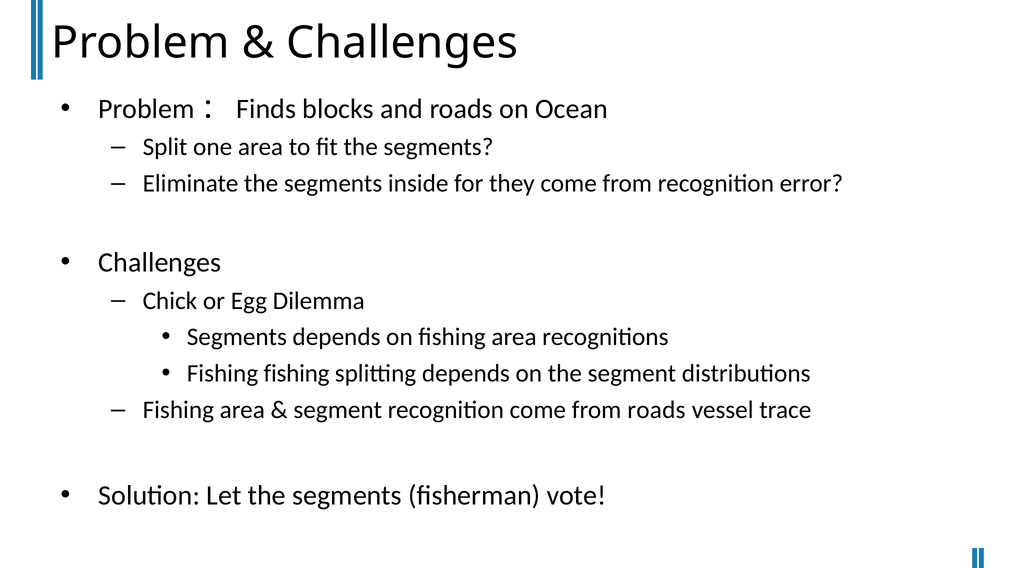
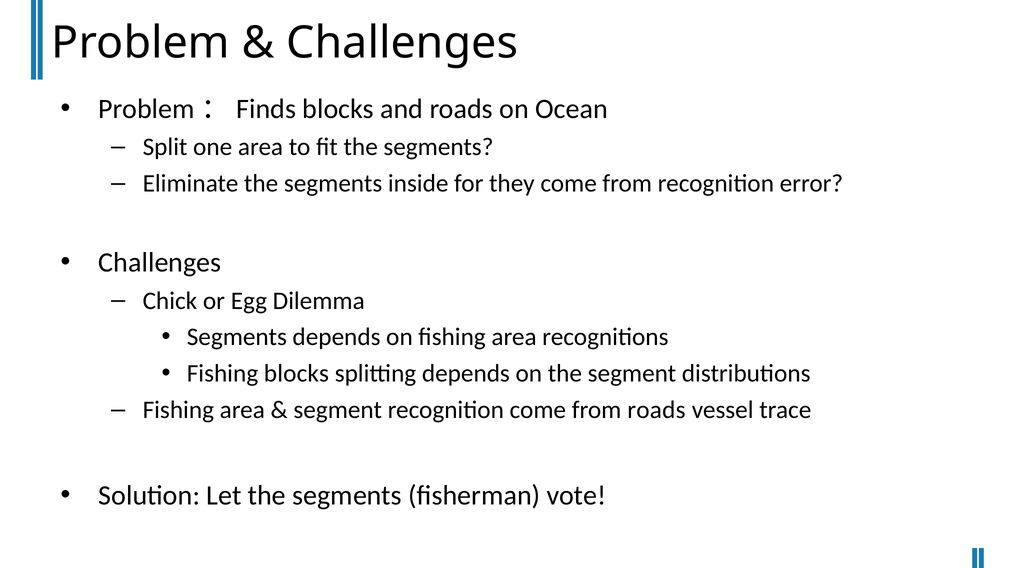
Fishing fishing: fishing -> blocks (296, 374)
